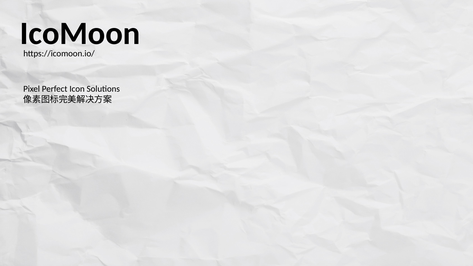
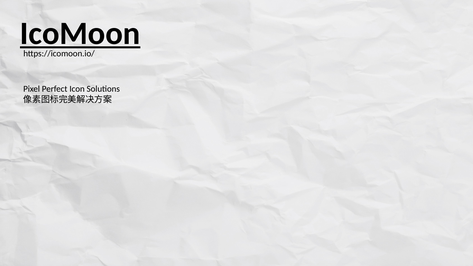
IcoMoon underline: none -> present (80, 33)
